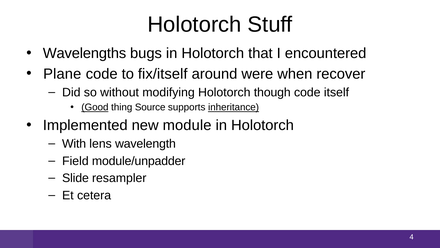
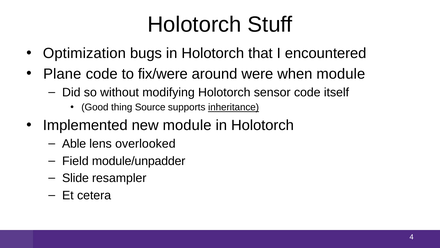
Wavelengths: Wavelengths -> Optimization (84, 53)
fix/itself: fix/itself -> fix/were (163, 74)
when recover: recover -> module (341, 74)
though: though -> sensor (272, 92)
Good underline: present -> none (95, 107)
With: With -> Able (74, 144)
wavelength: wavelength -> overlooked (145, 144)
